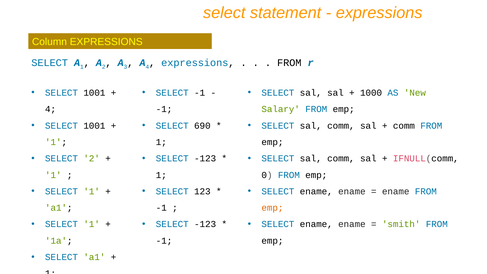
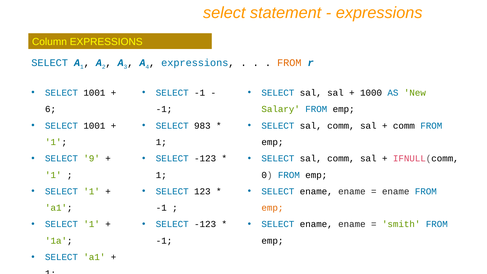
FROM colour: black -> orange (289, 63)
4: 4 -> 6 (51, 109)
690: 690 -> 983 (202, 126)
SELECT 2: 2 -> 9 (92, 159)
